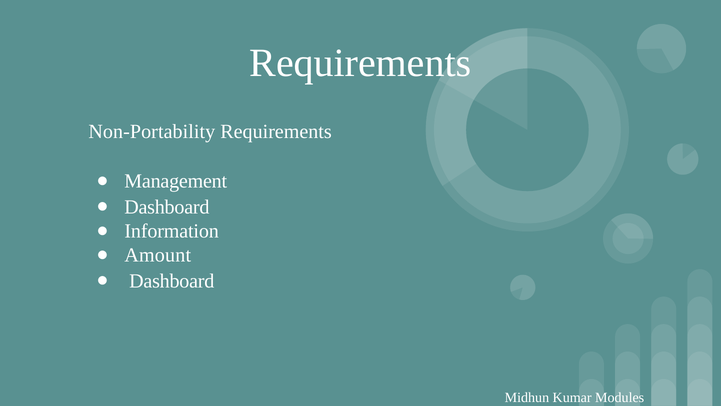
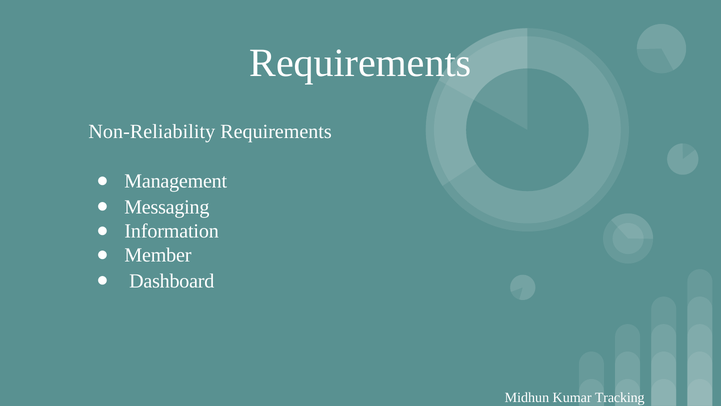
Non-Portability: Non-Portability -> Non-Reliability (152, 131)
Dashboard: Dashboard -> Messaging (167, 207)
Amount: Amount -> Member (158, 255)
Modules: Modules -> Tracking (620, 397)
